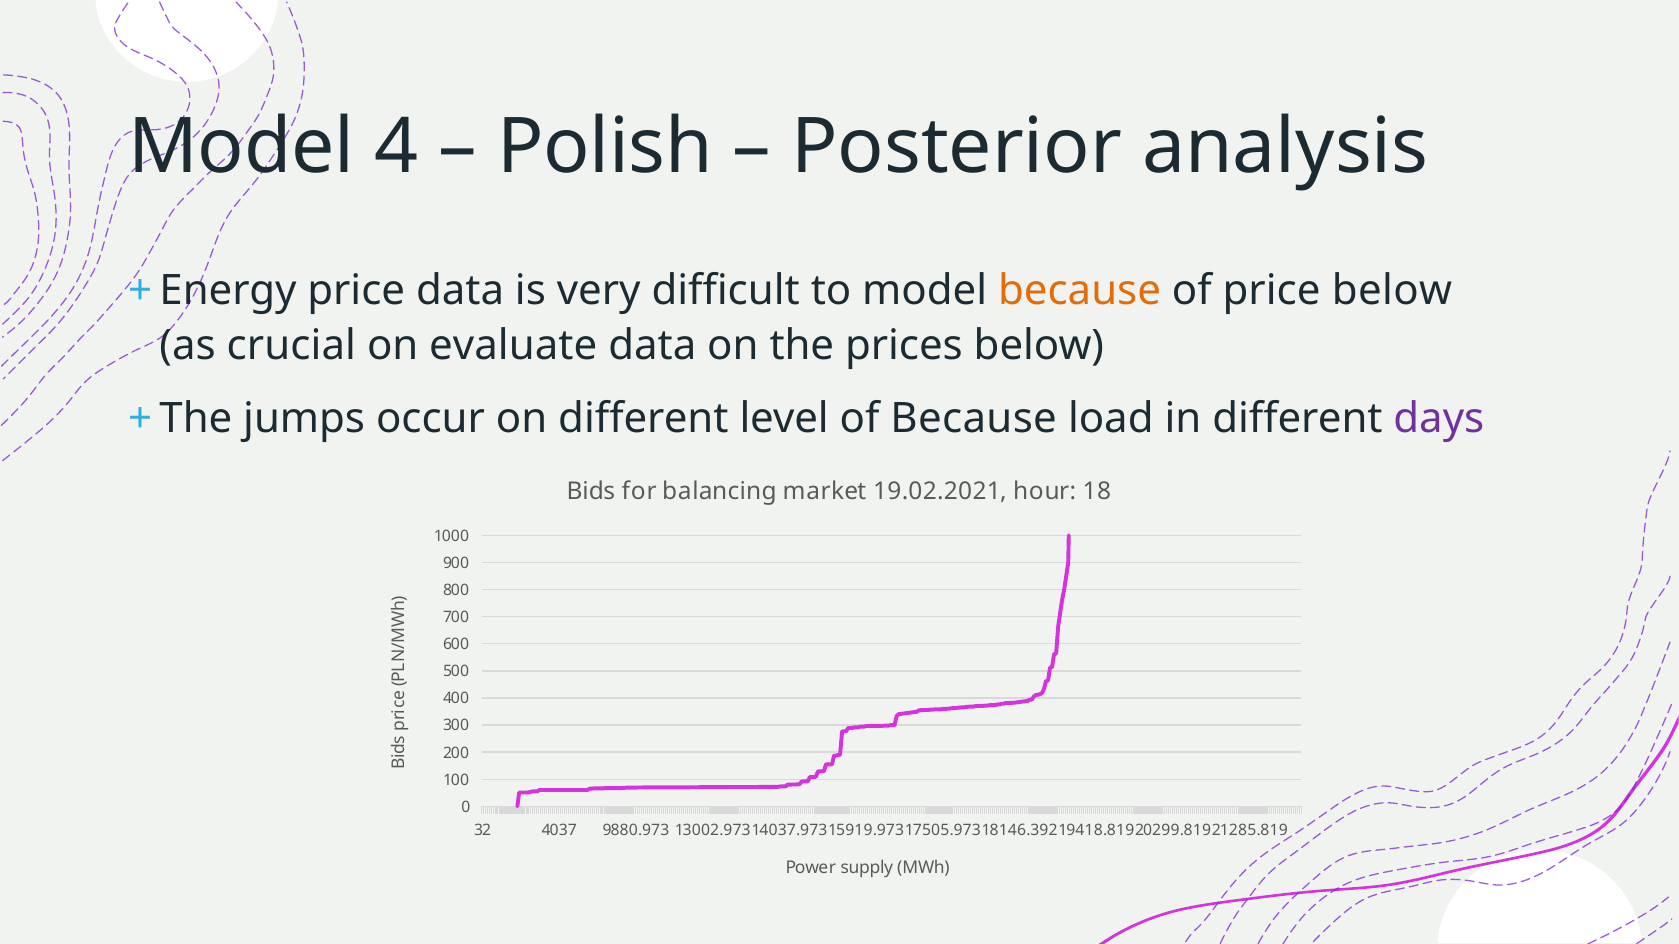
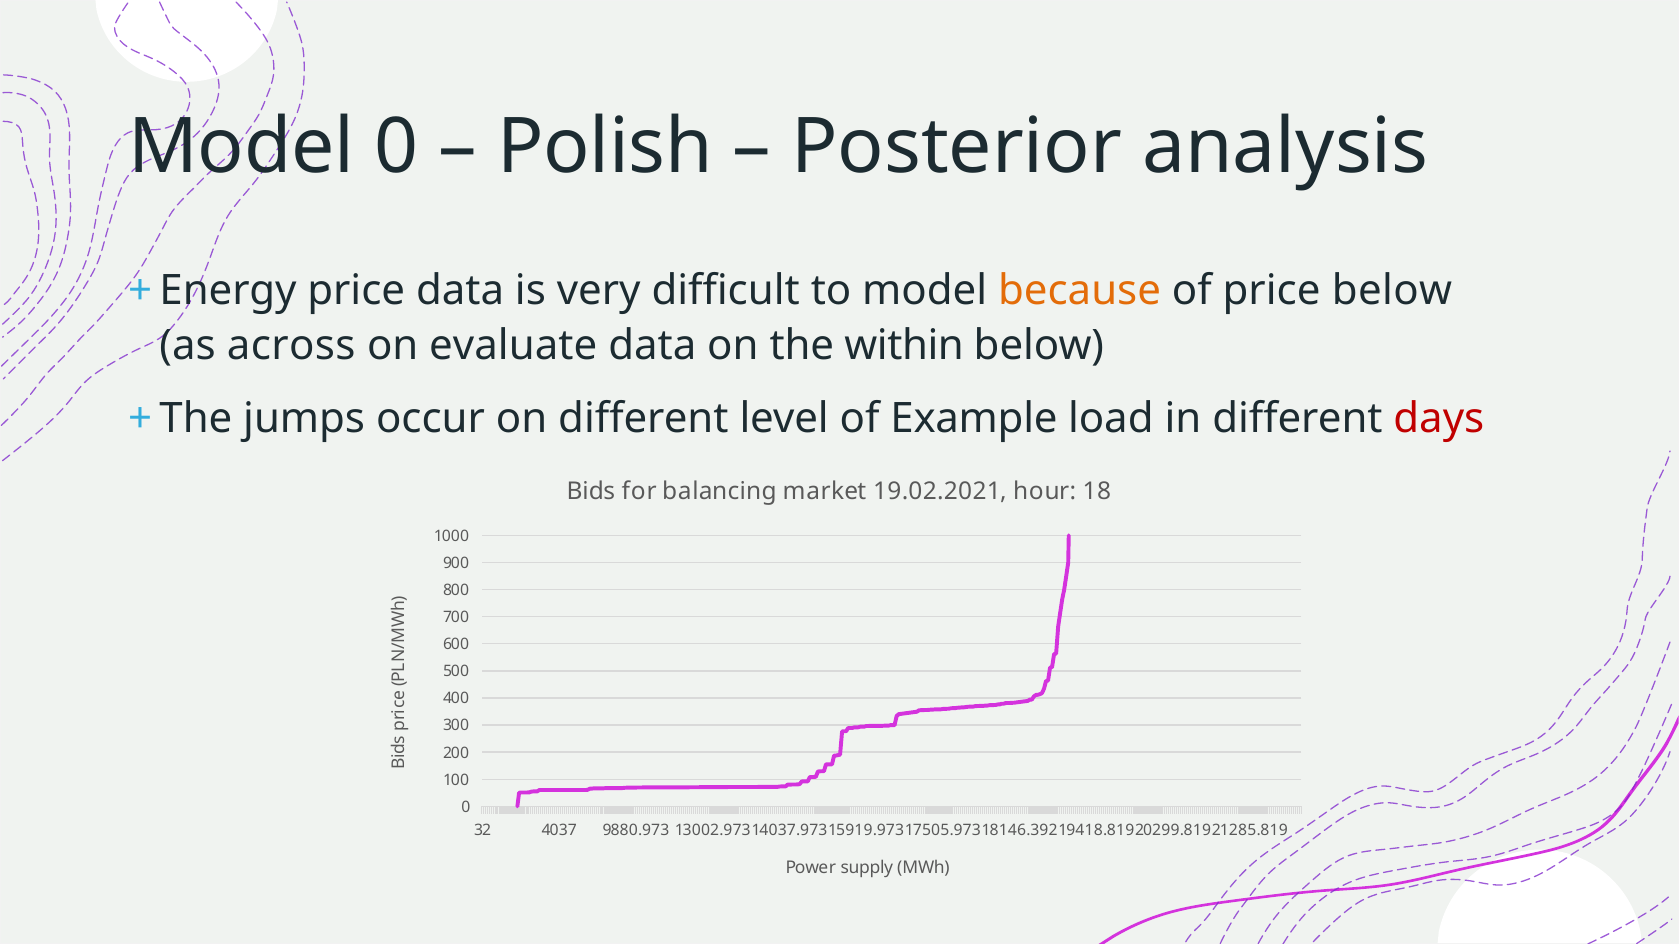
Model 4: 4 -> 0 (397, 147)
crucial: crucial -> across (291, 346)
prices: prices -> within (904, 346)
of Because: Because -> Example (974, 419)
days colour: purple -> red (1439, 419)
